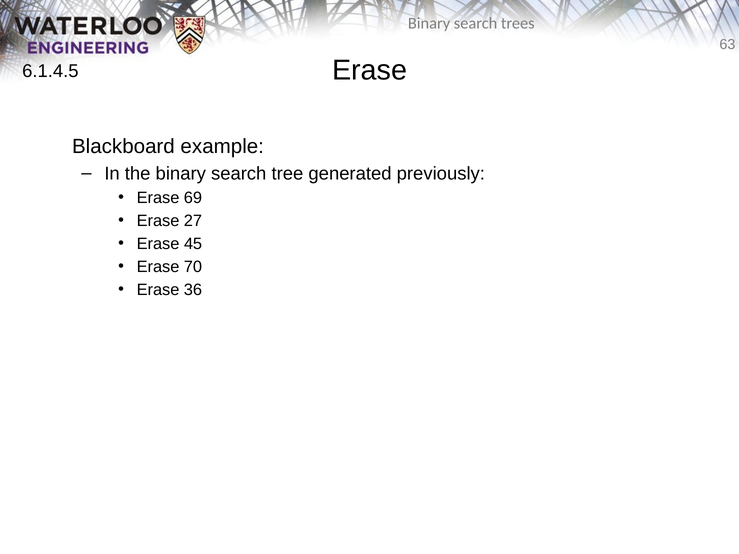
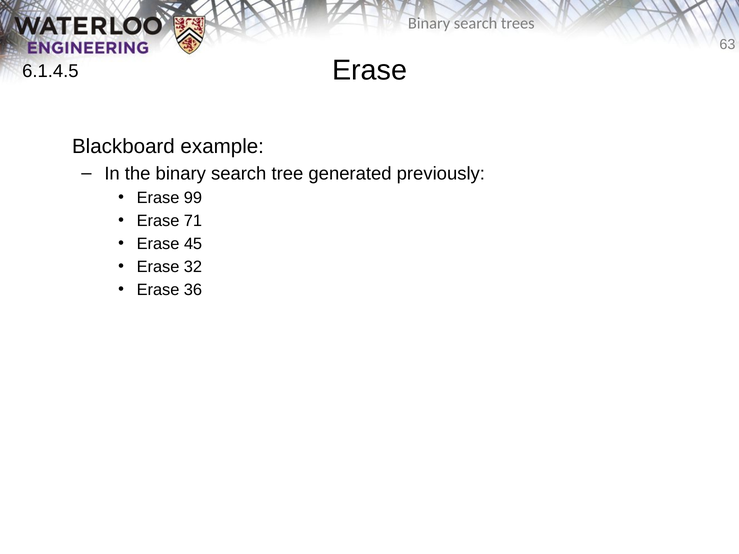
69: 69 -> 99 (193, 198)
27: 27 -> 71 (193, 221)
70: 70 -> 32 (193, 267)
